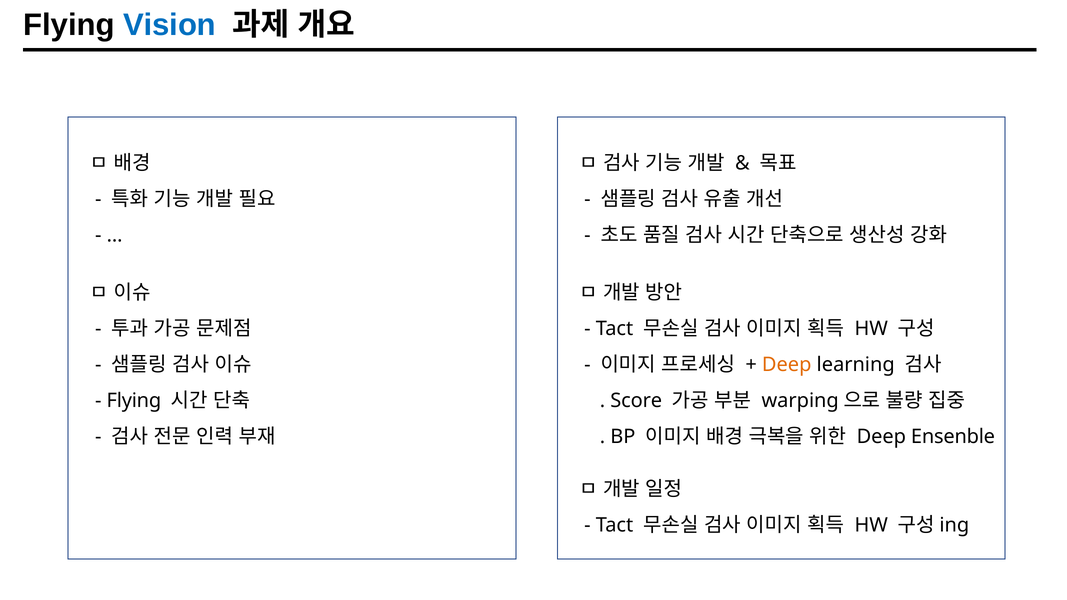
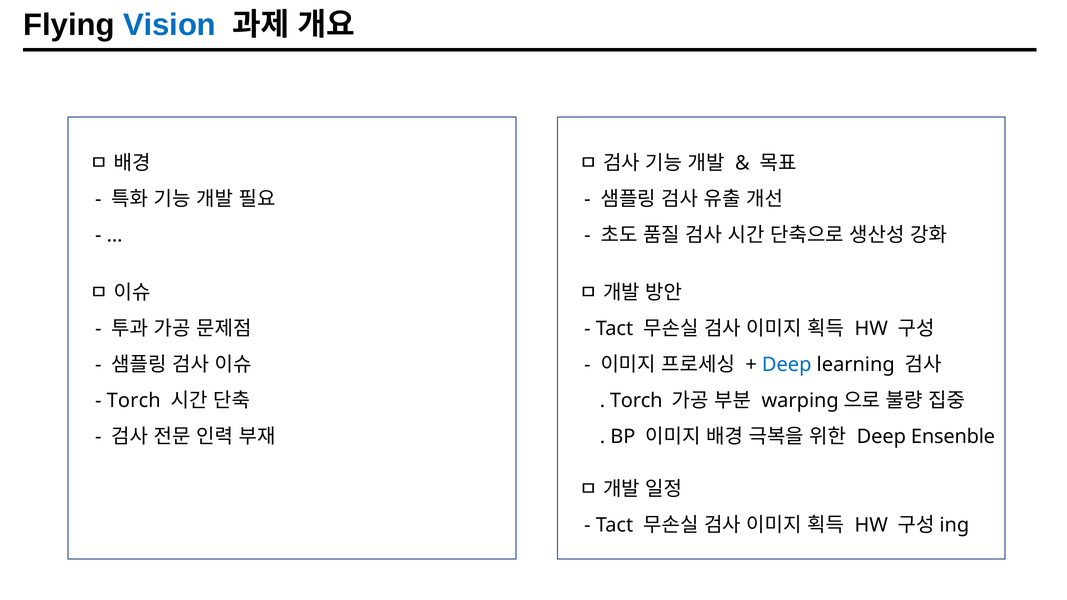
Deep colour: orange -> blue (787, 365)
Flying: Flying -> Torch (134, 401)
Score: Score -> Torch (636, 401)
